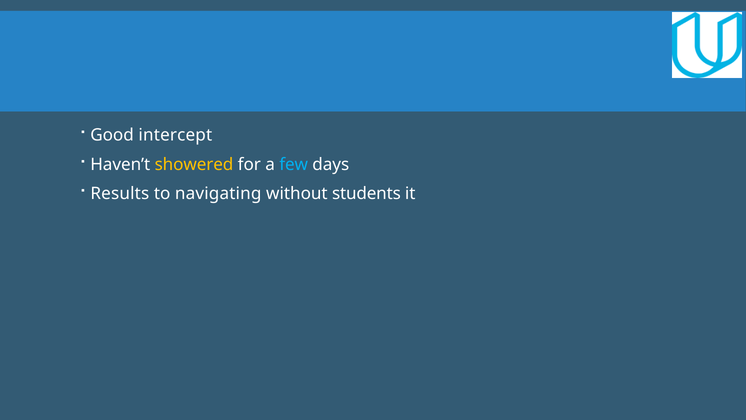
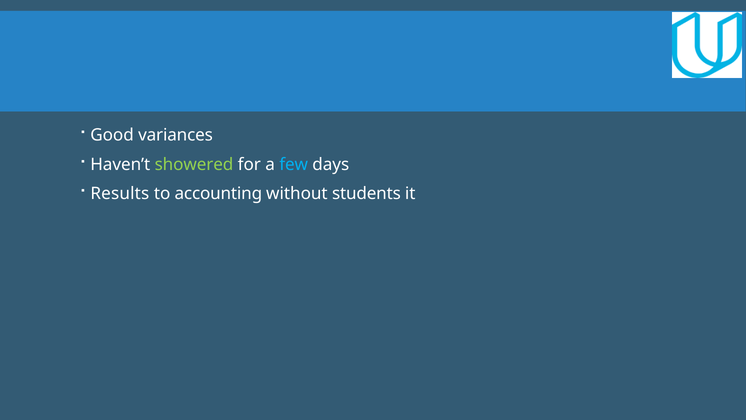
intercept: intercept -> variances (176, 135)
showered colour: yellow -> light green (194, 164)
navigating: navigating -> accounting (218, 194)
